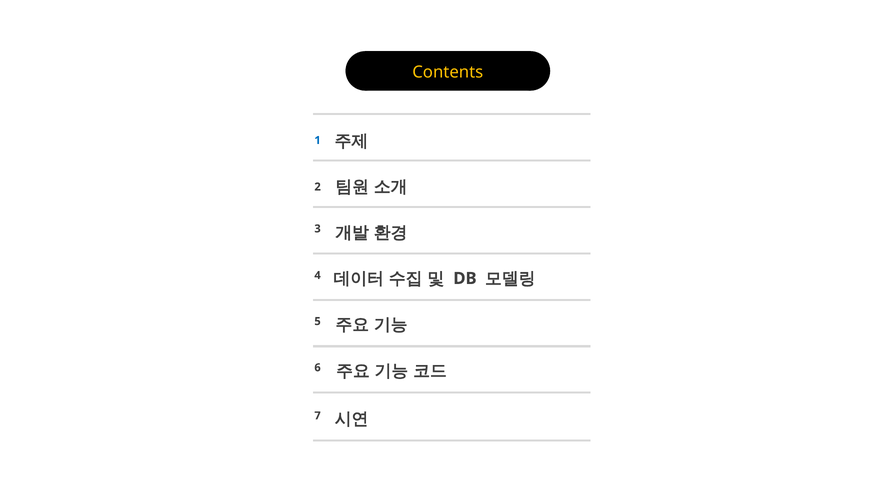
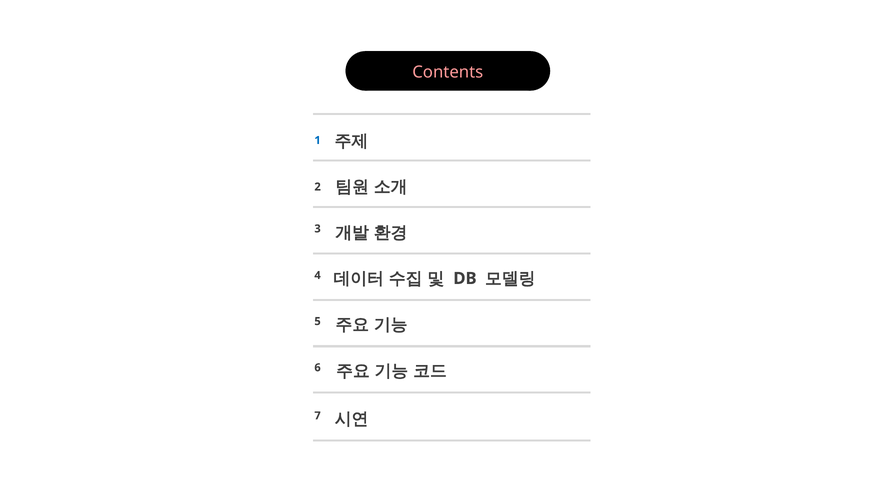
Contents colour: yellow -> pink (448, 72)
